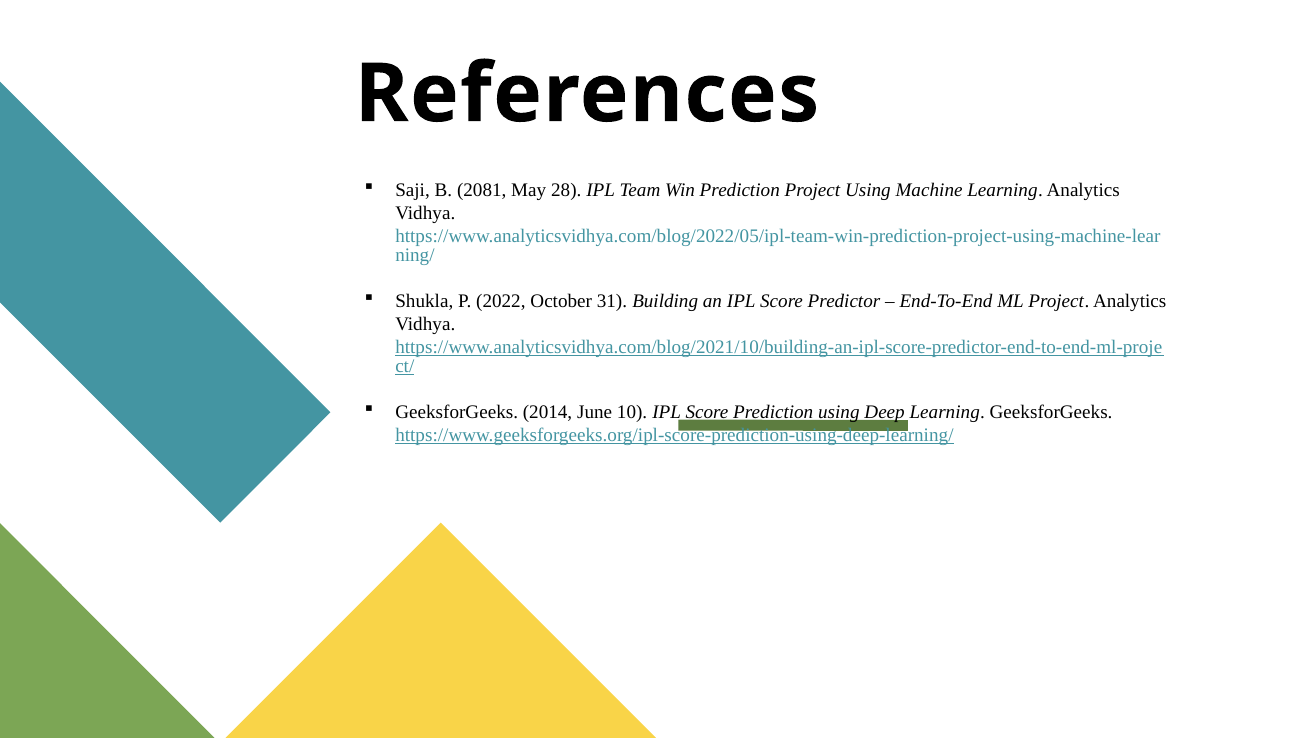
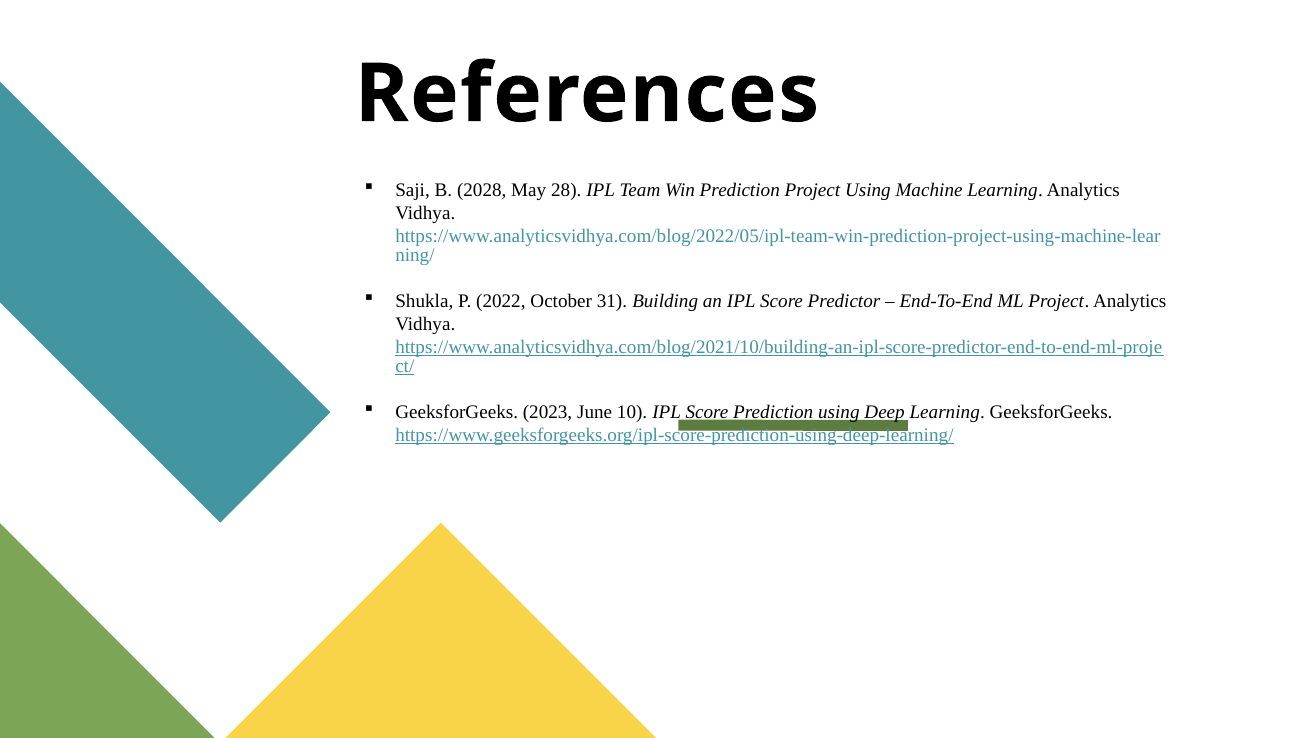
2081: 2081 -> 2028 (482, 190)
2014: 2014 -> 2023 (548, 412)
